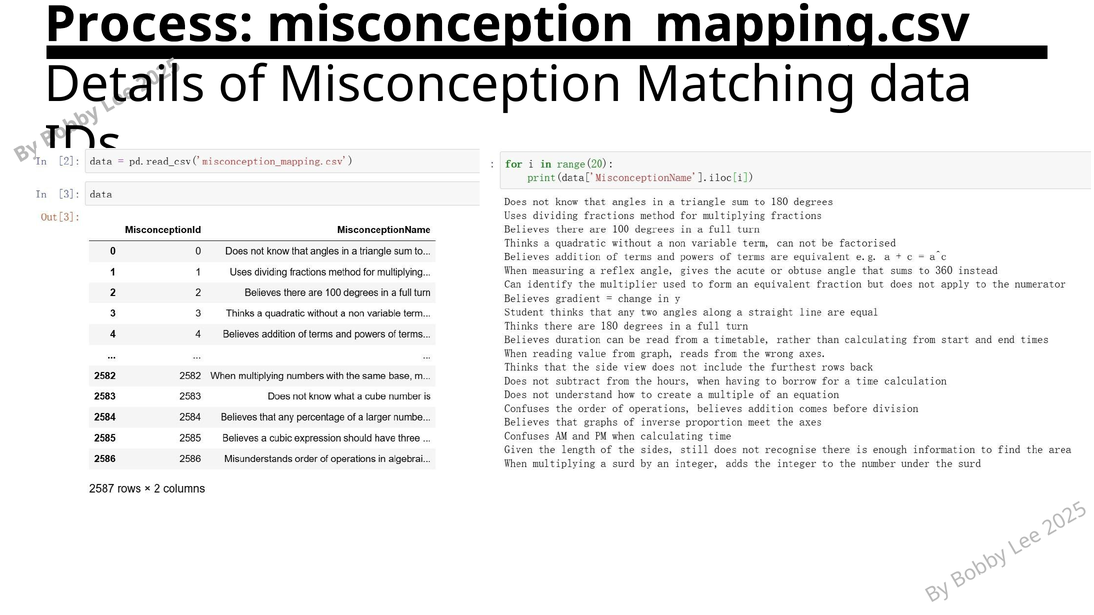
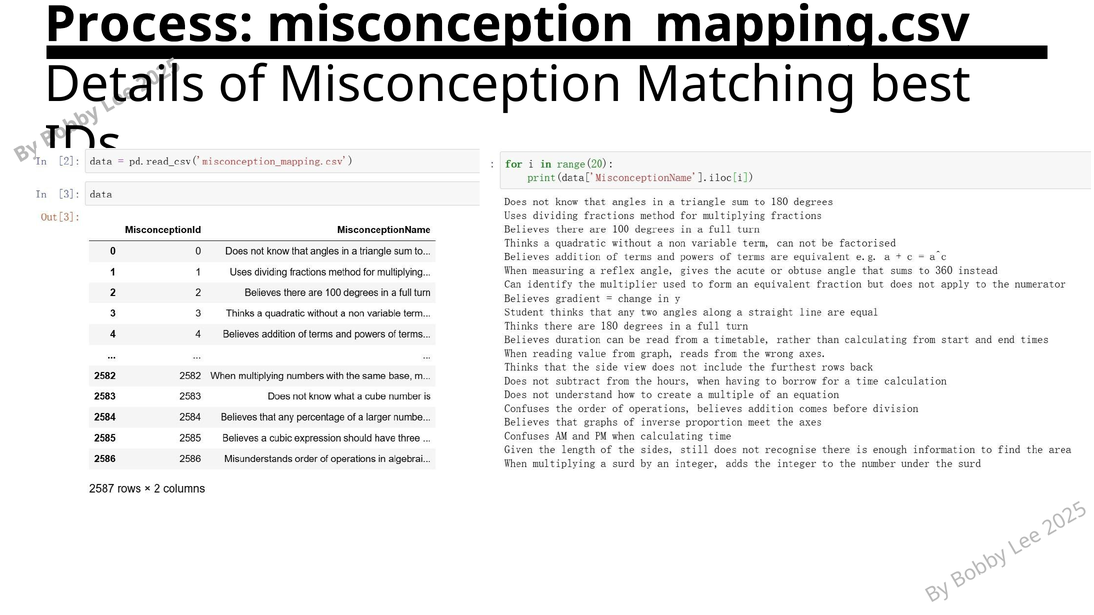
data: data -> best (920, 85)
